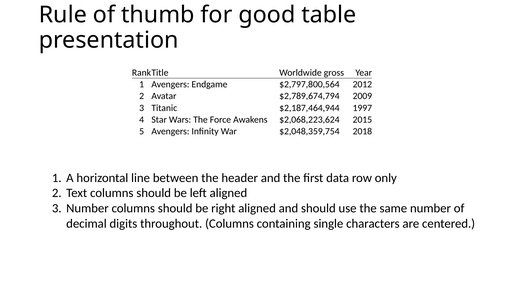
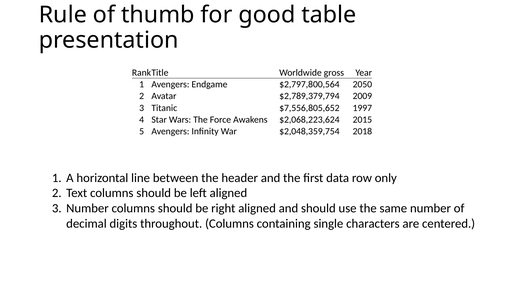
2012: 2012 -> 2050 (362, 84)
$2,789,674,794: $2,789,674,794 -> $2,789,379,794 (309, 96)
$2,187,464,944: $2,187,464,944 -> $7,556,805,652 (309, 108)
